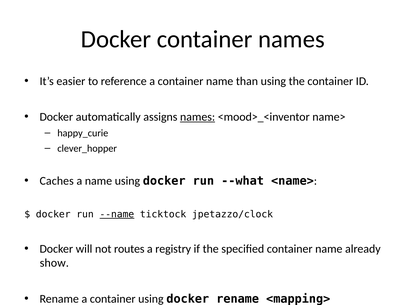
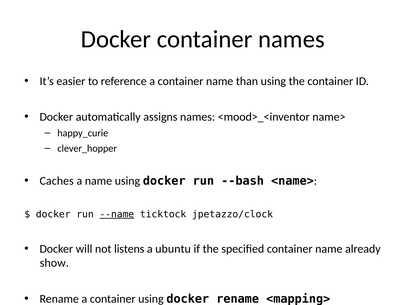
names underline: present -> none (198, 117)
--what: --what -> --bash (243, 181)
routes: routes -> listens (129, 248)
registry: registry -> ubuntu (173, 248)
